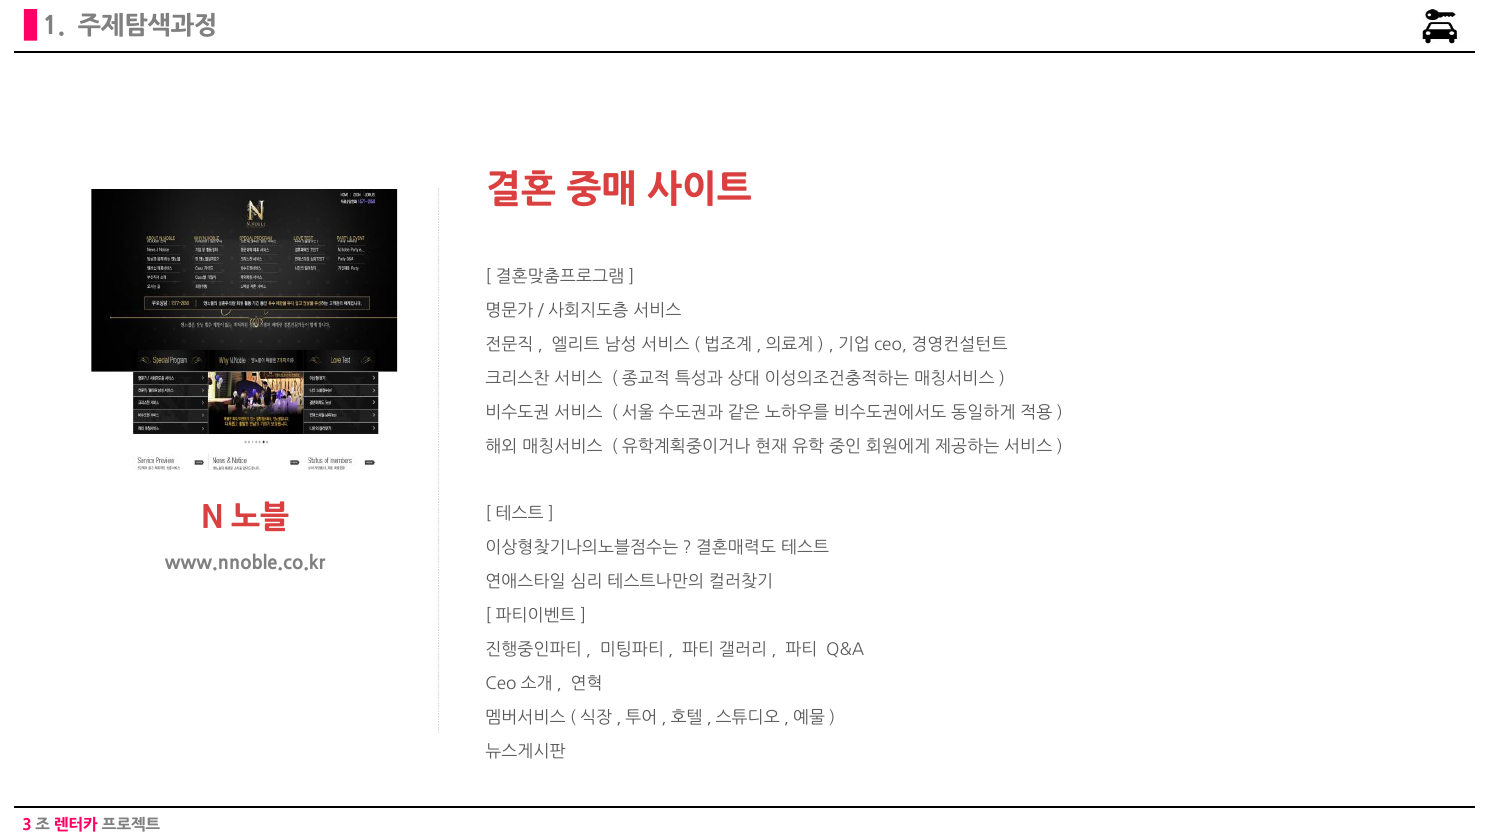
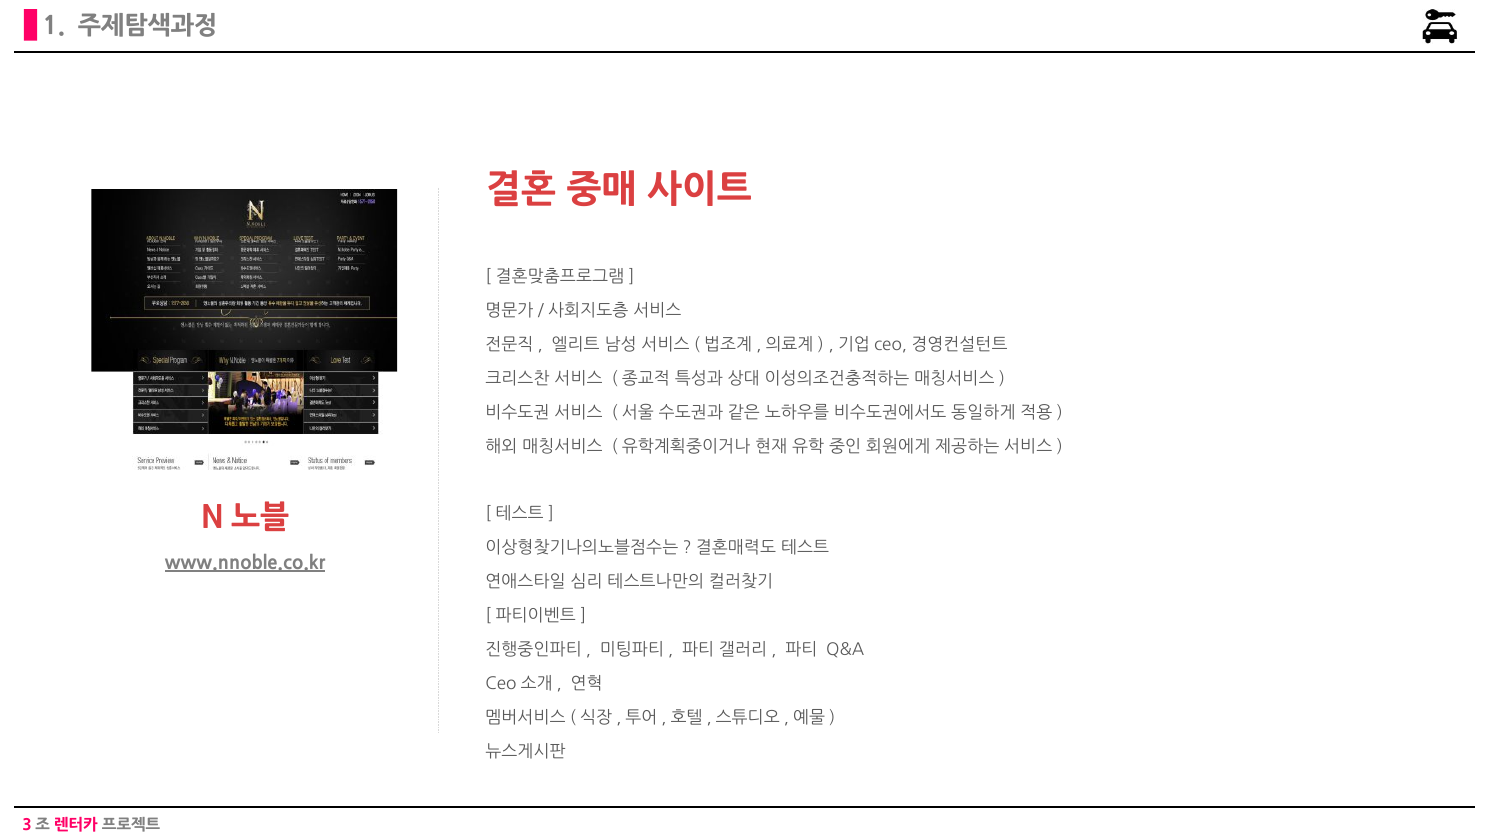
www.nnoble.co.kr underline: none -> present (245, 563)
